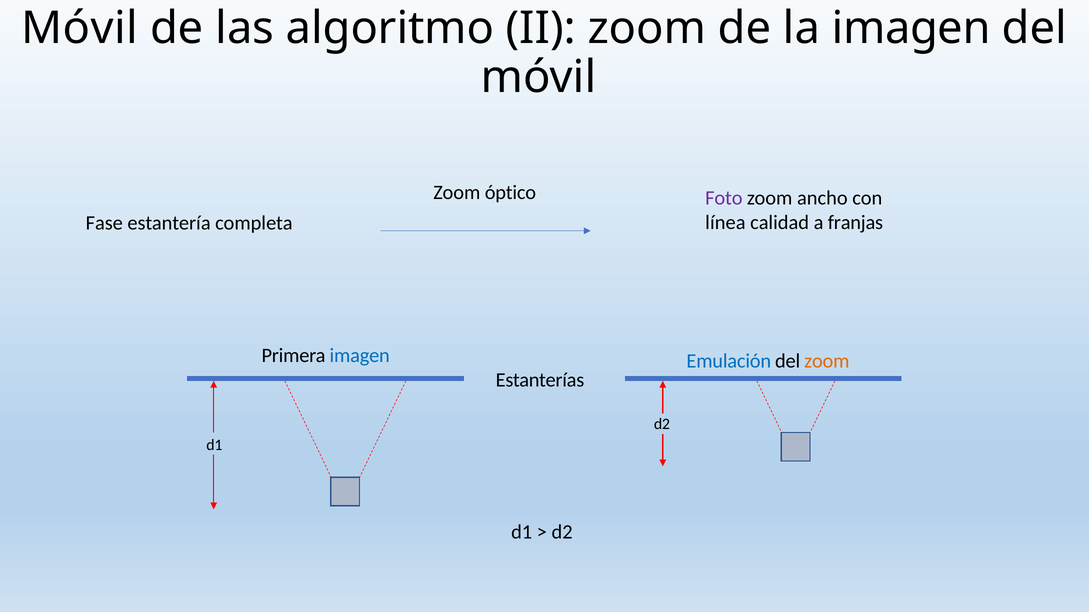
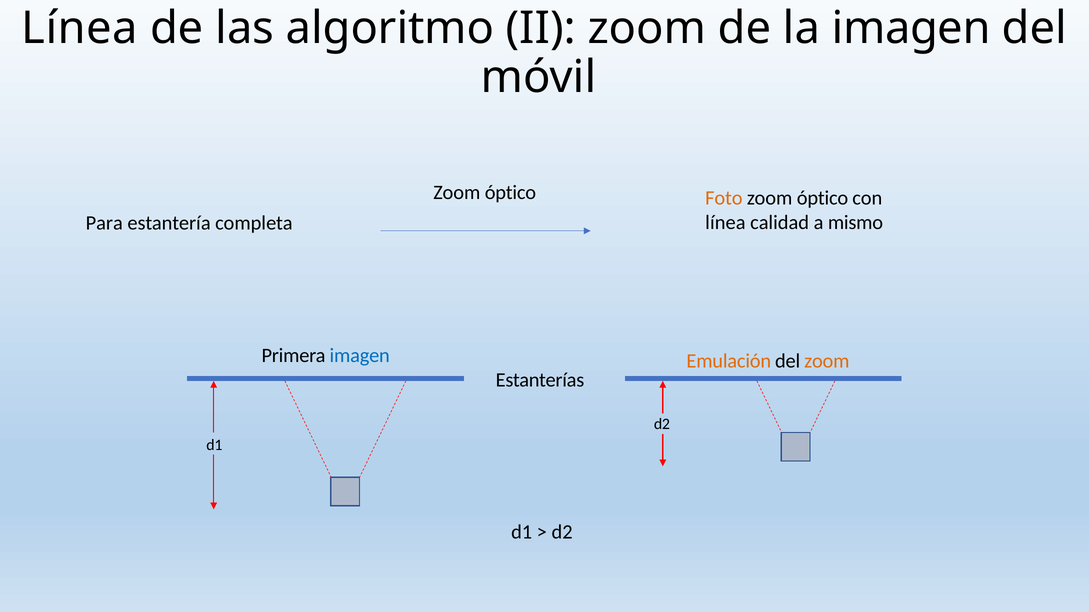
Móvil: Móvil -> Línea (80, 28)
Foto colour: purple -> orange (724, 198)
ancho: ancho -> óptico (823, 198)
franjas: franjas -> mismo (855, 223)
Fase: Fase -> Para (104, 223)
Emulación colour: blue -> orange (729, 361)
